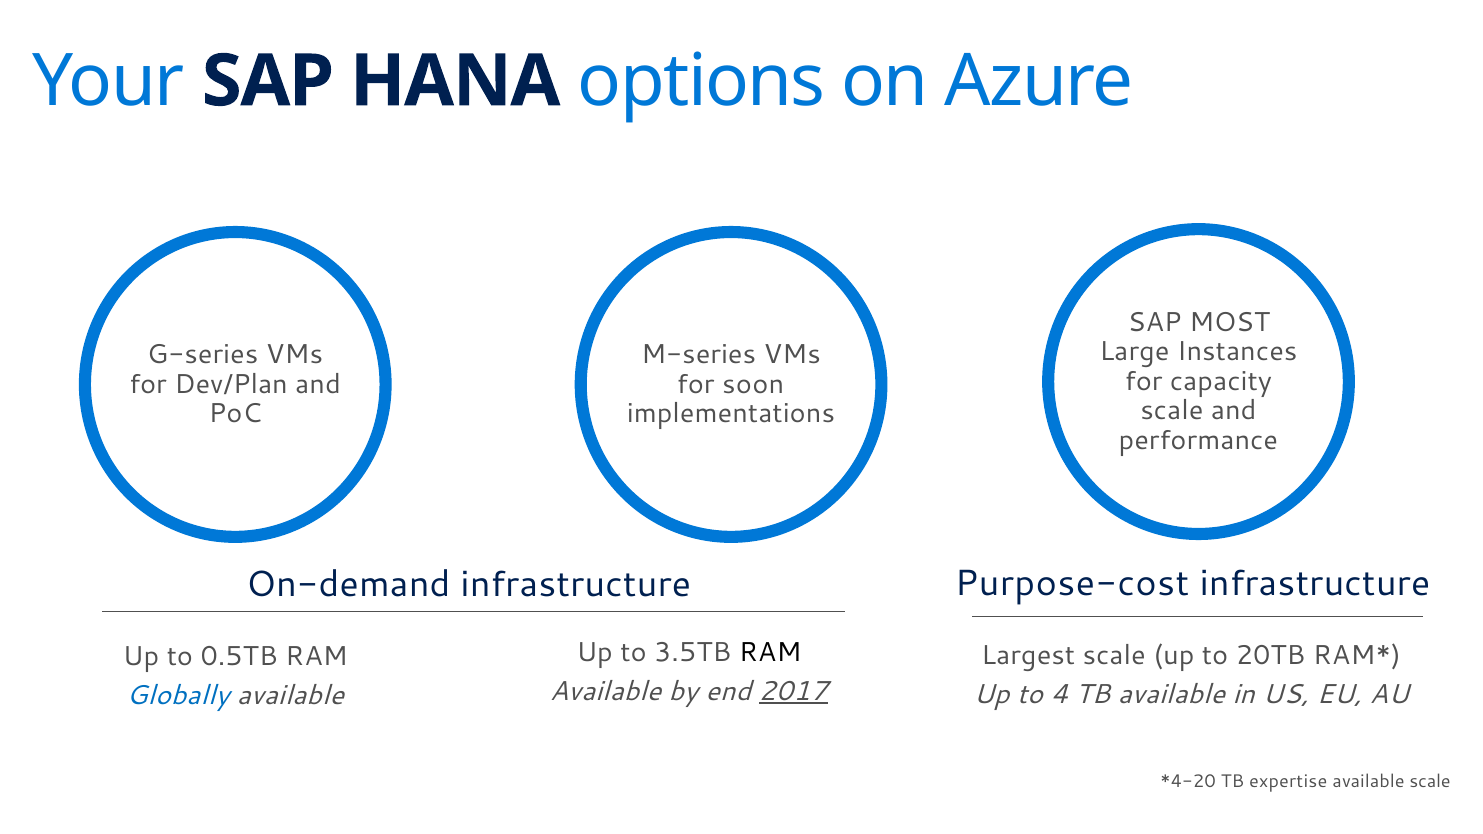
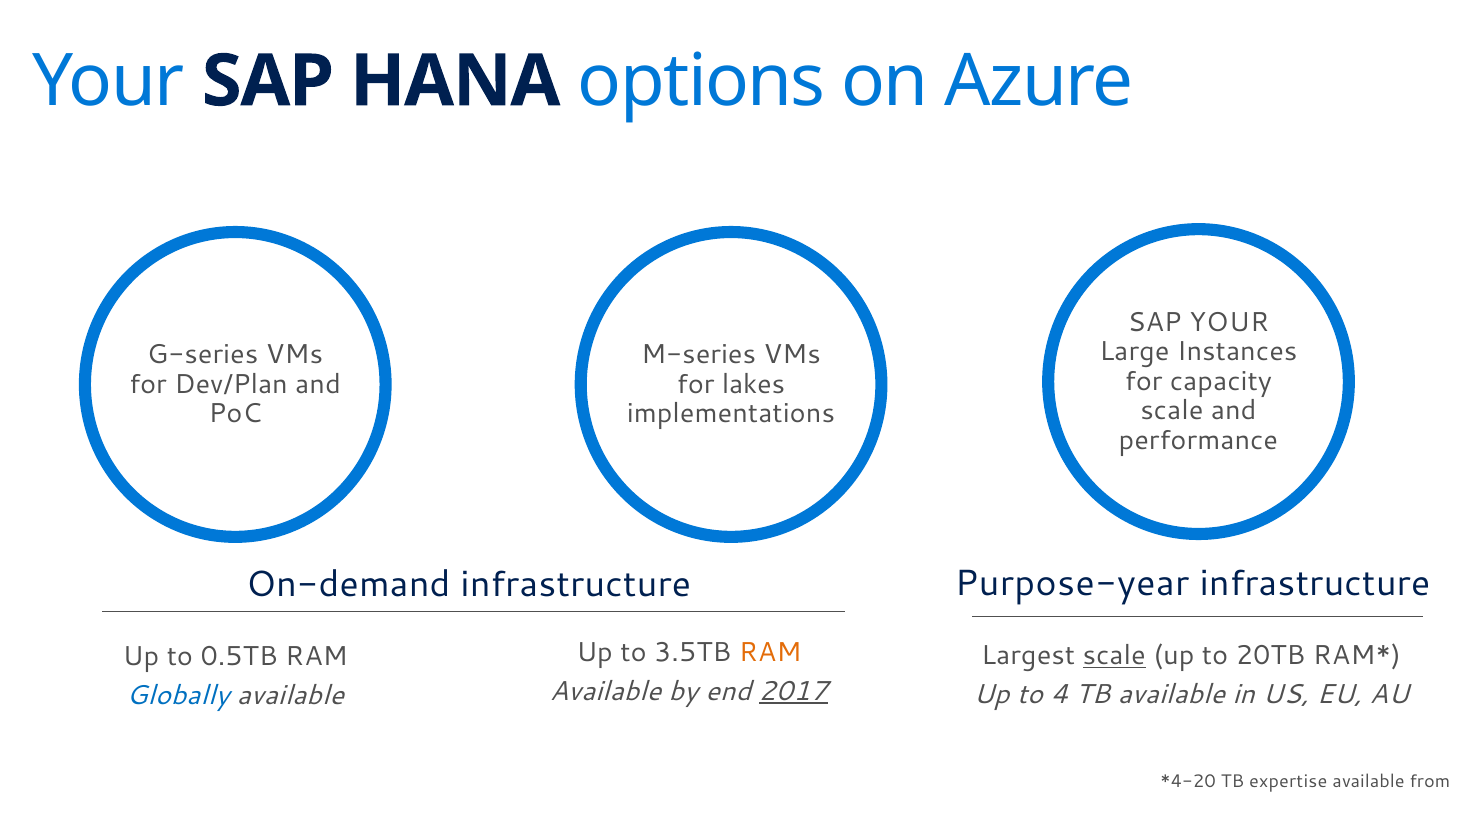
SAP MOST: MOST -> YOUR (1229, 322)
soon: soon -> lakes (754, 384)
Purpose-cost: Purpose-cost -> Purpose-year (1072, 584)
RAM colour: black -> orange (770, 653)
scale underline: none -> present (1114, 656)
available scale: scale -> from (1430, 781)
